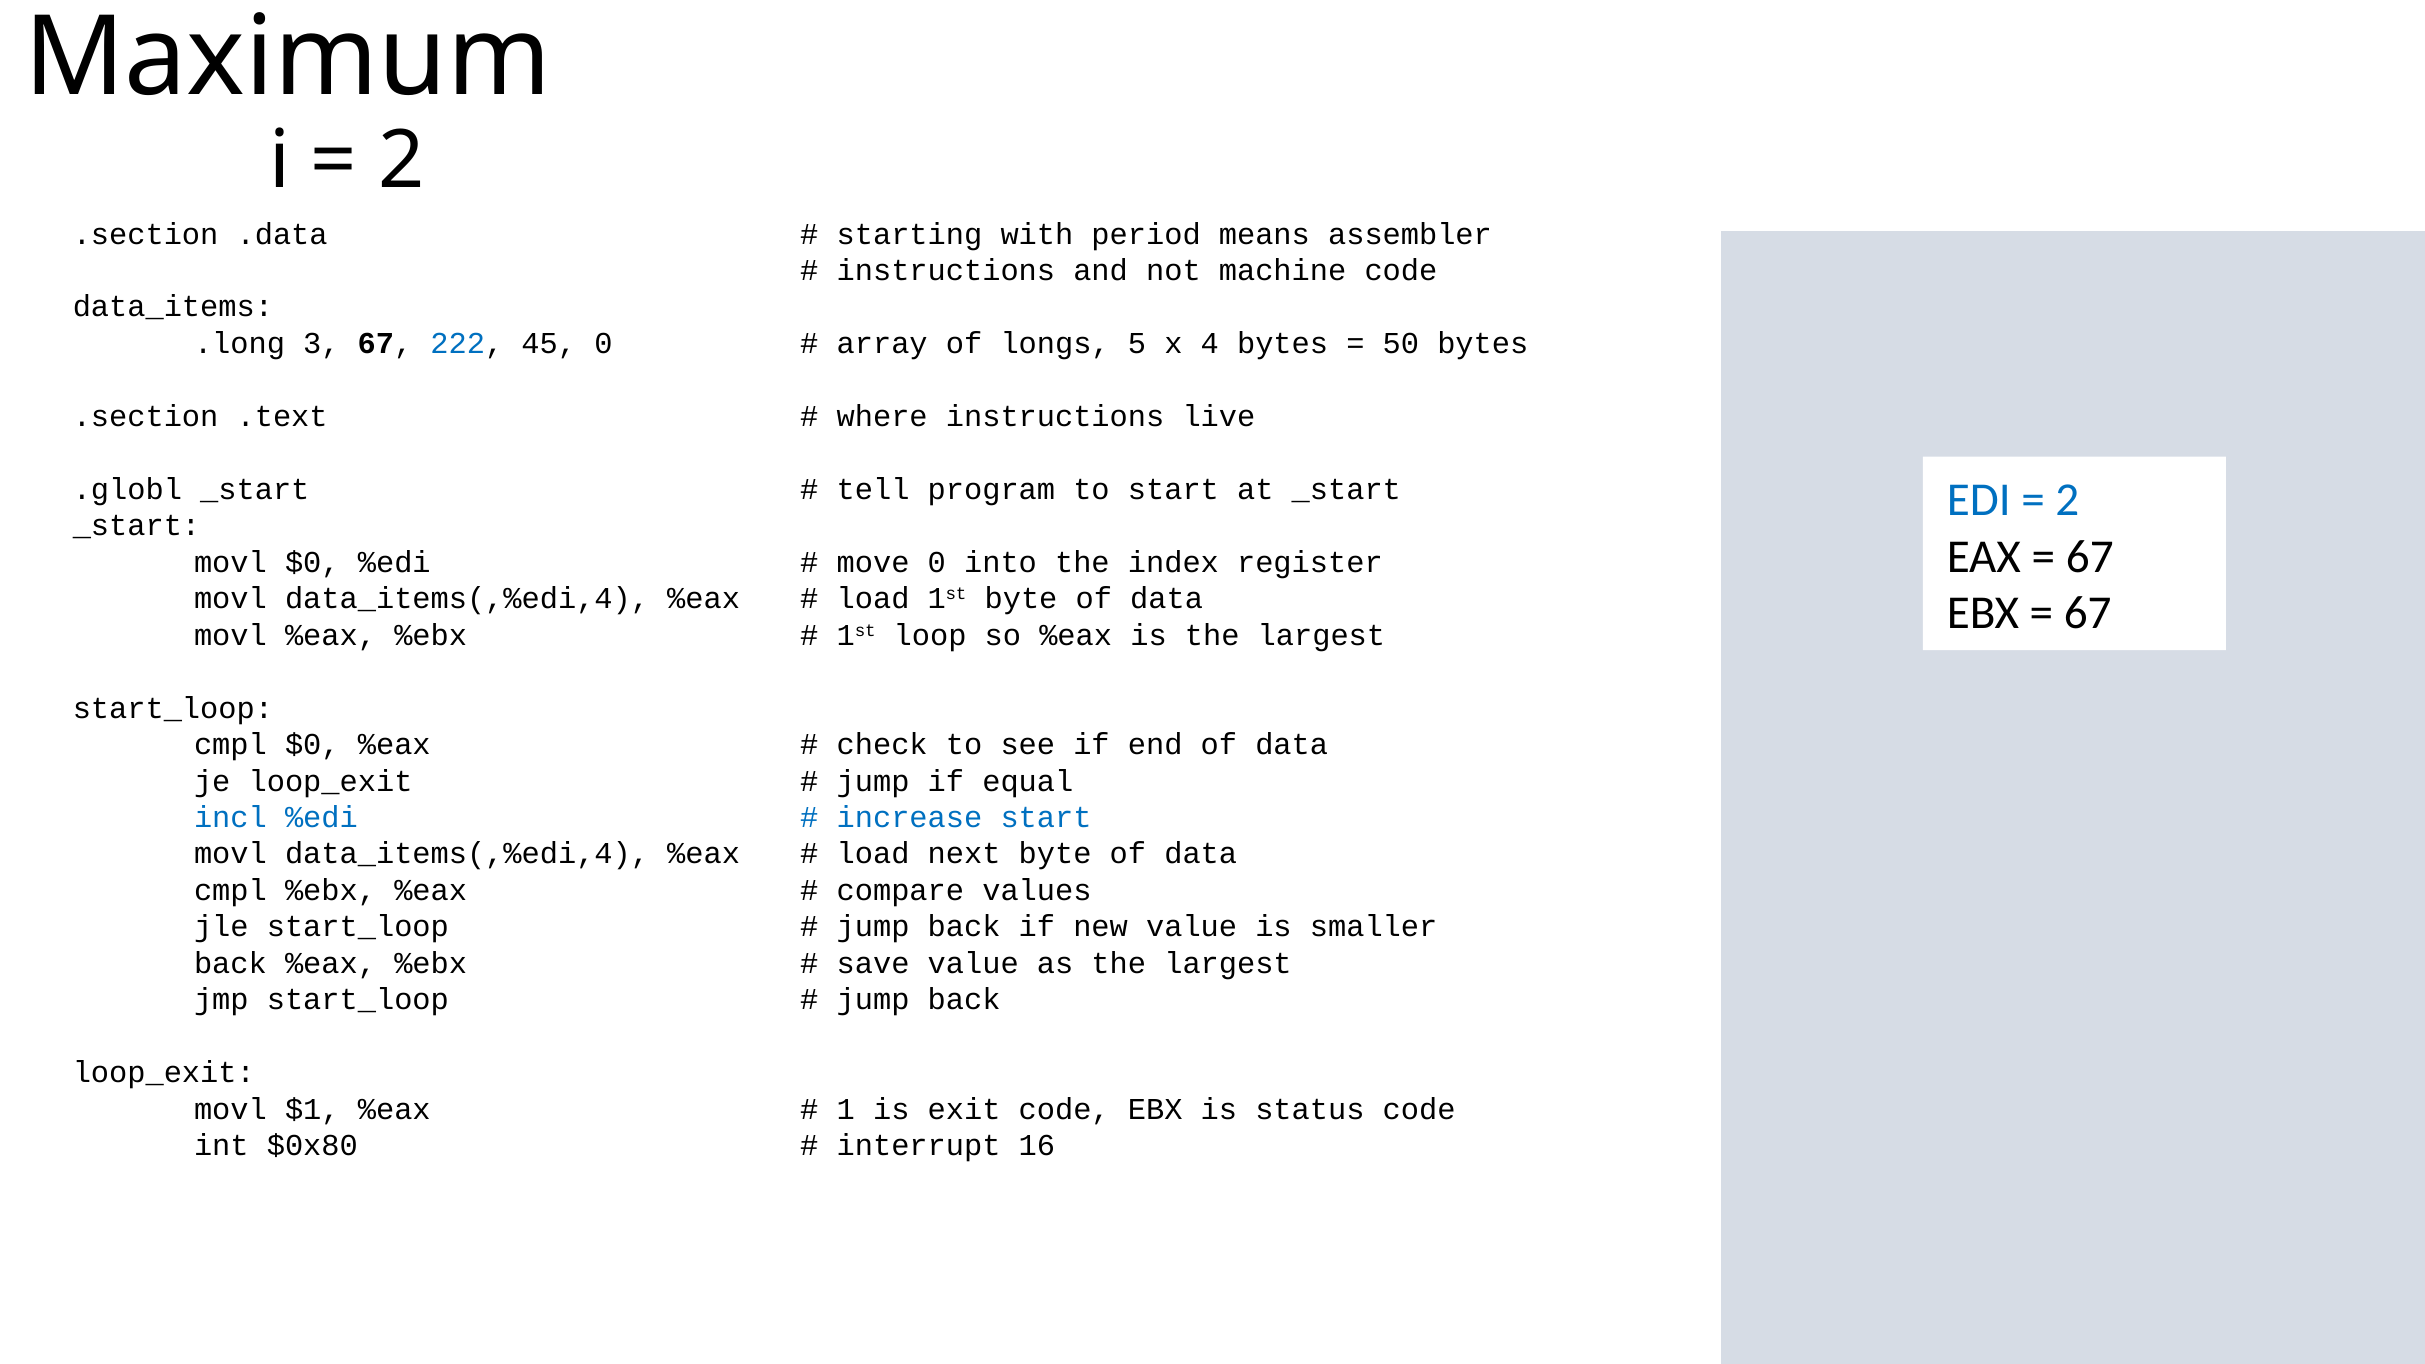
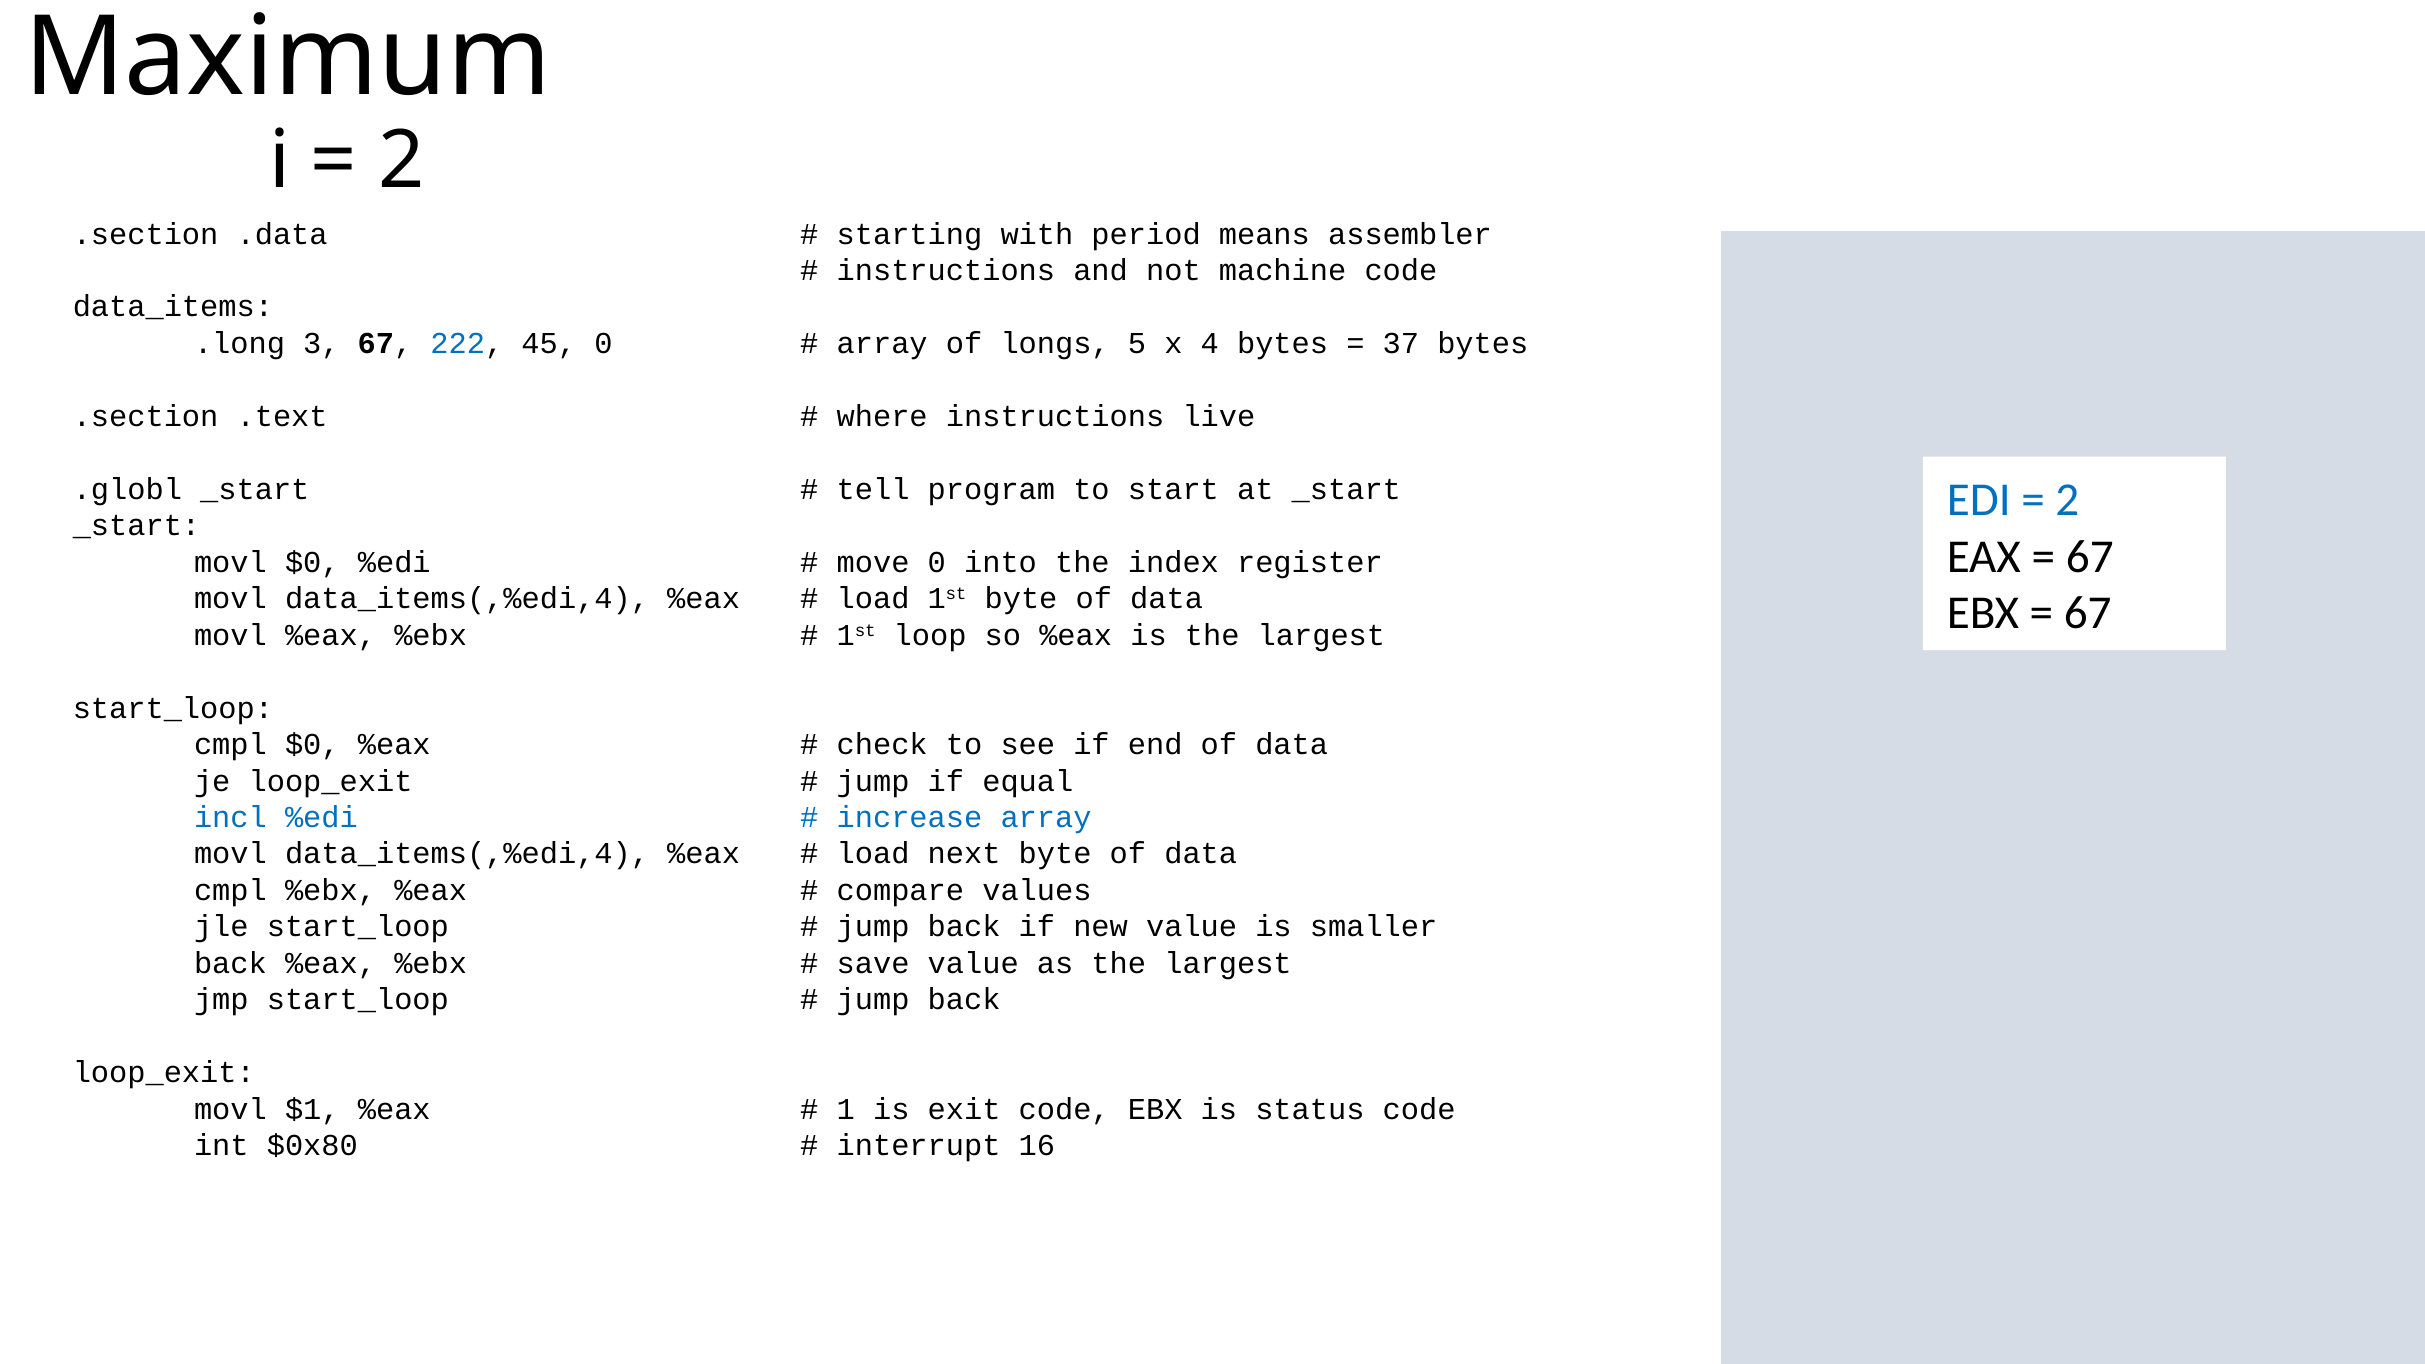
50: 50 -> 37 (1401, 343)
increase start: start -> array (1046, 818)
